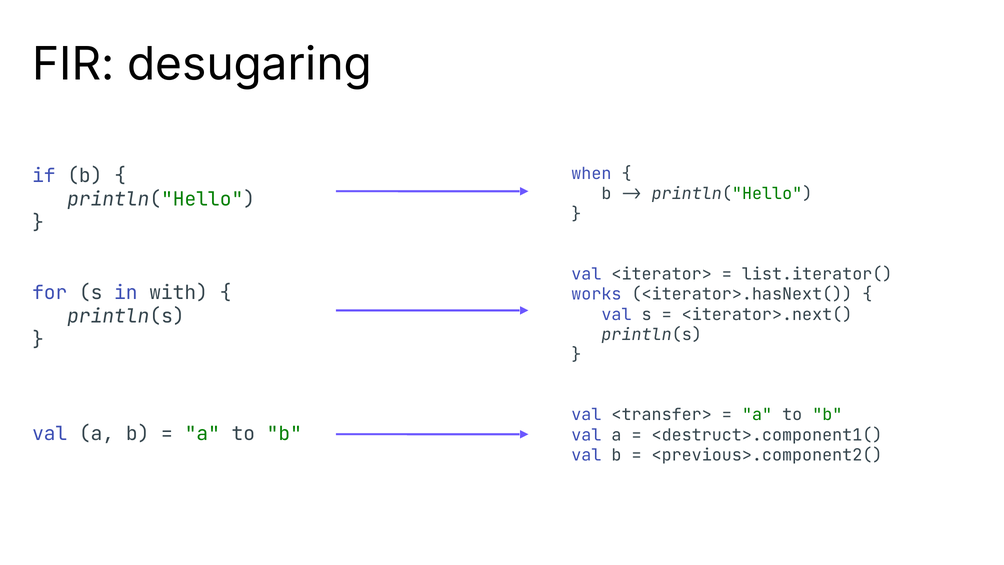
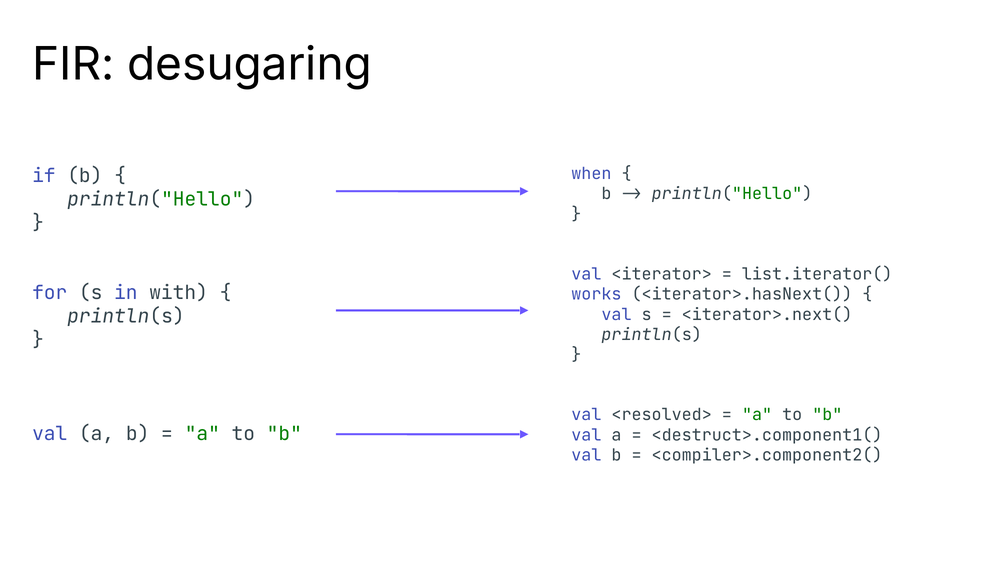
<transfer>: <transfer> -> <resolved> (662, 415)
<previous>.component2(: <previous>.component2( -> <compiler>.component2( (767, 455)
